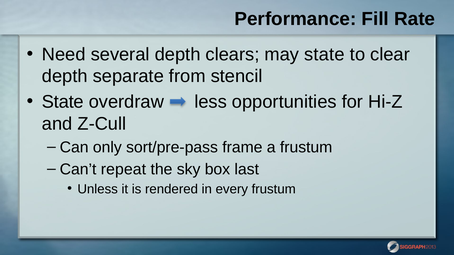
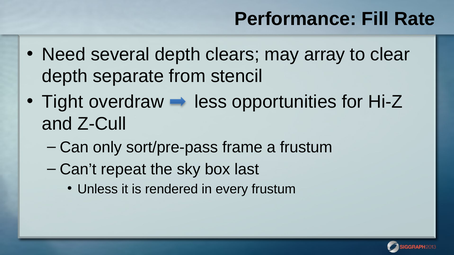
may state: state -> array (325, 54)
State: State -> Tight (63, 102)
